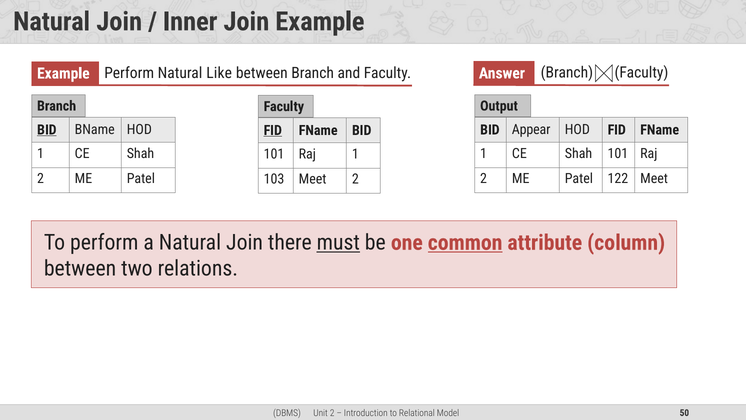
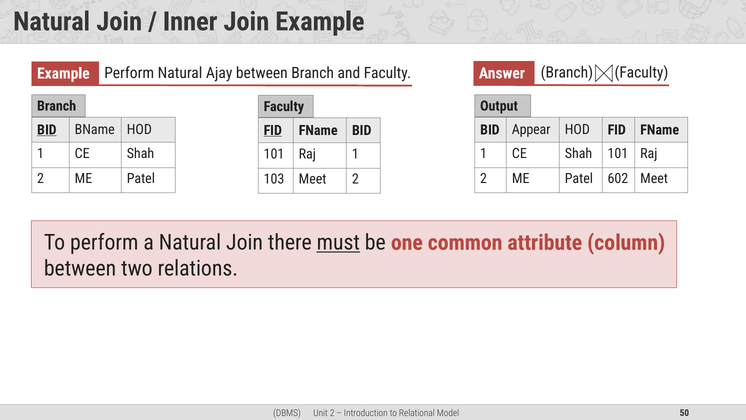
Like: Like -> Ajay (219, 73)
122: 122 -> 602 (618, 178)
common underline: present -> none (465, 242)
